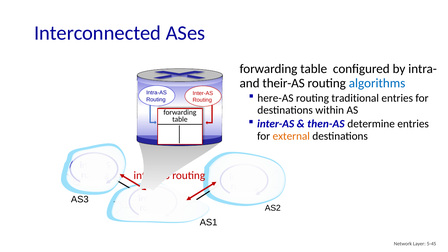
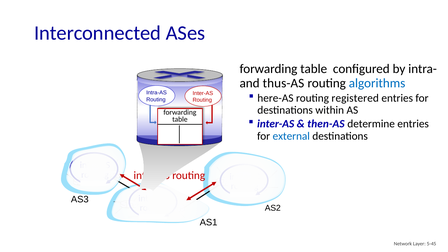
their-AS: their-AS -> thus-AS (283, 83)
traditional: traditional -> registered (355, 98)
external colour: orange -> blue (291, 136)
